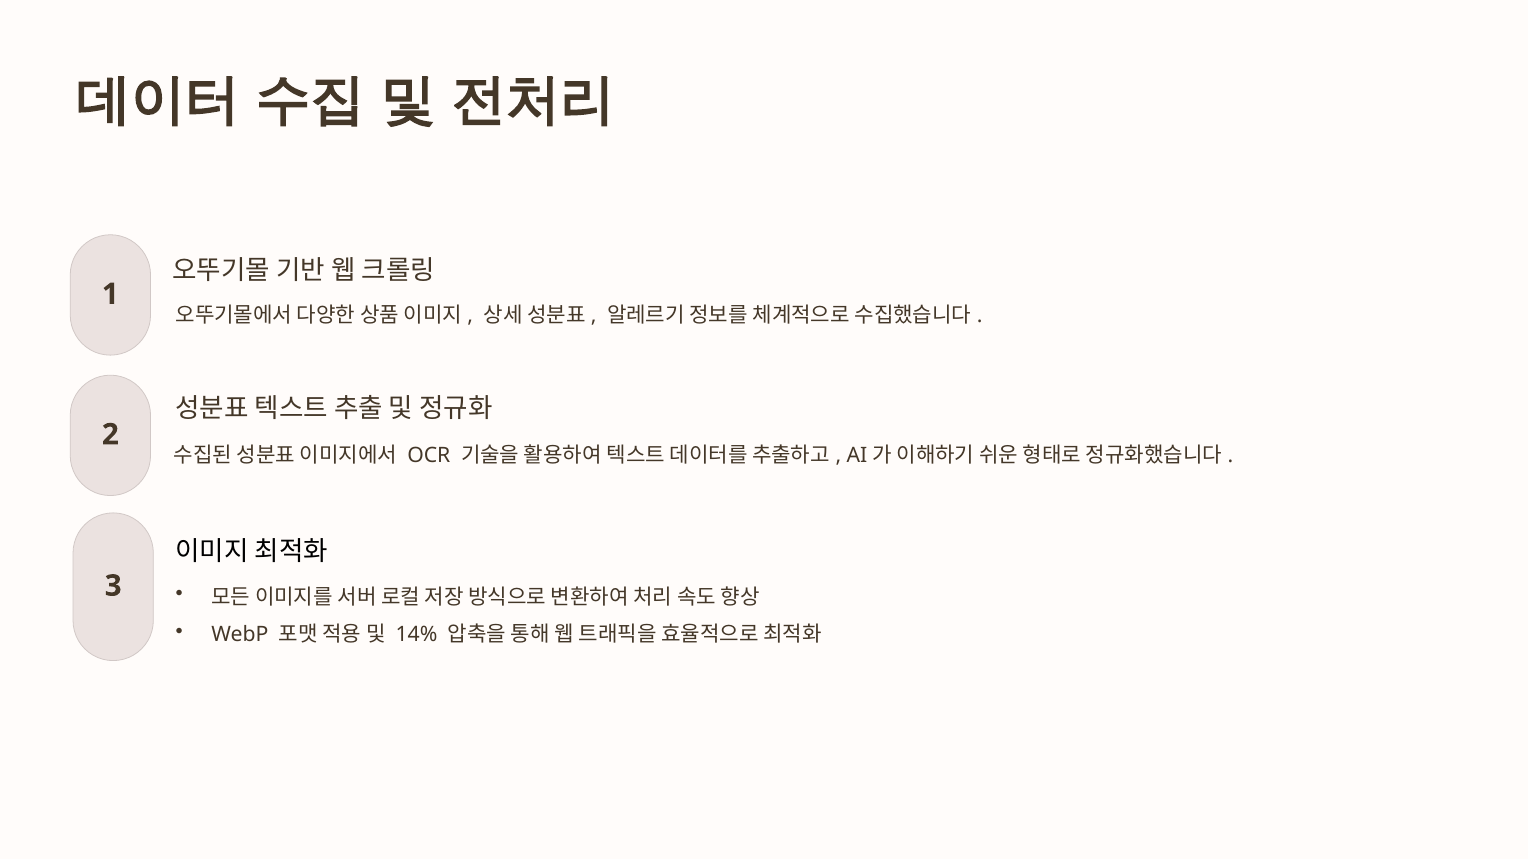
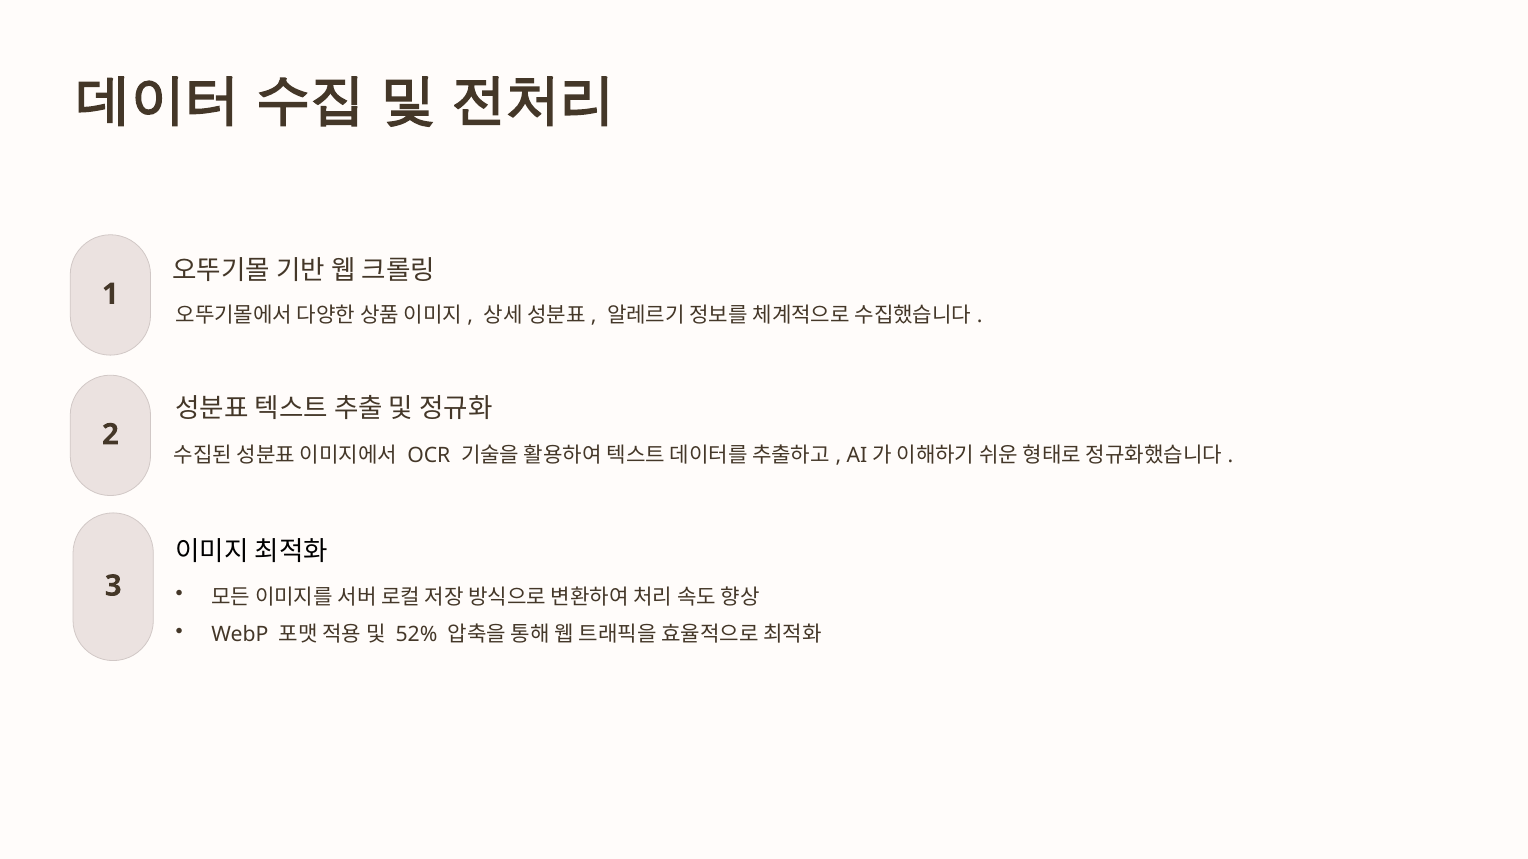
14%: 14% -> 52% (416, 635)
